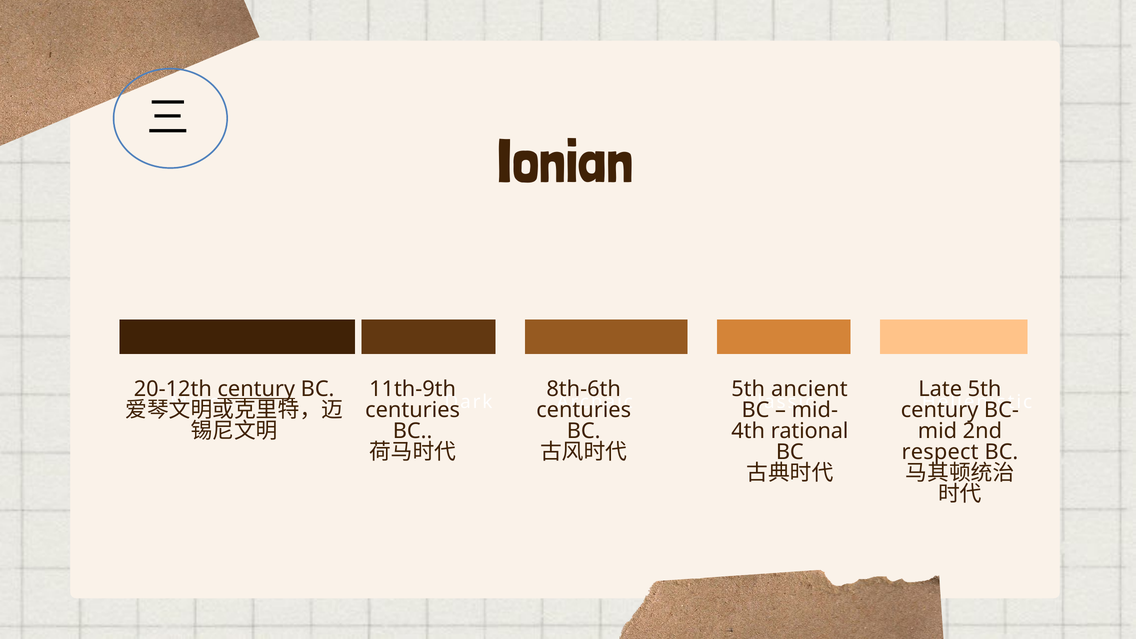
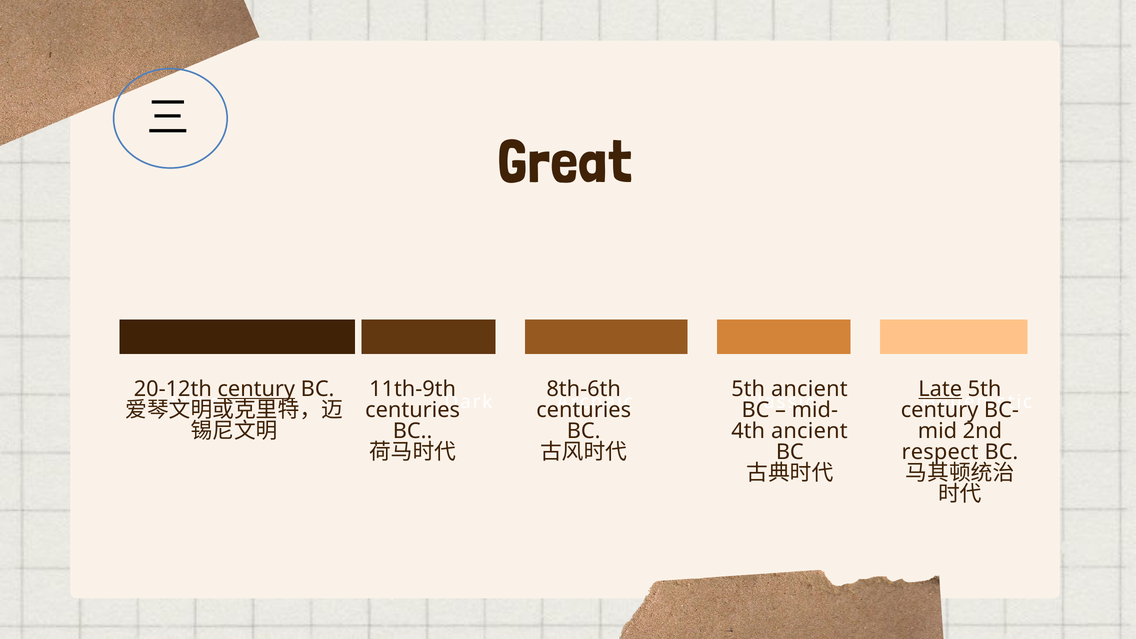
Ionian: Ionian -> Great (565, 162)
Late underline: none -> present (940, 389)
rational: rational -> ancient (809, 431)
